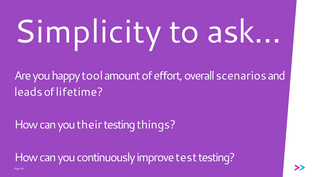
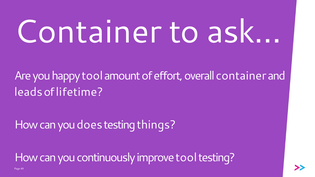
Simplicity: Simplicity -> Container (88, 32)
overall scenarios: scenarios -> container (241, 76)
their: their -> does (90, 125)
improve test: test -> tool (186, 158)
